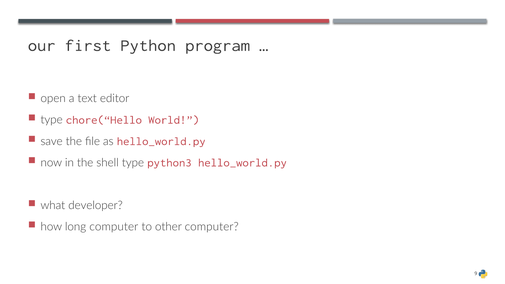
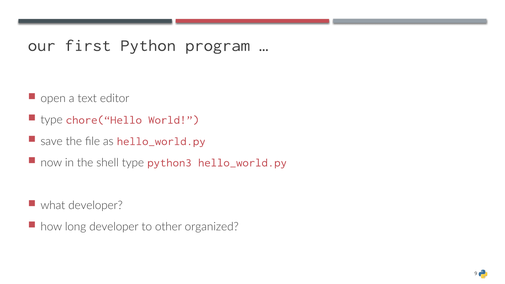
long computer: computer -> developer (114, 227)
other computer: computer -> organized (212, 227)
